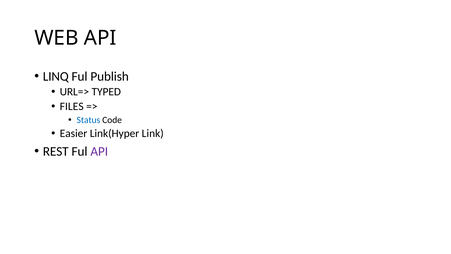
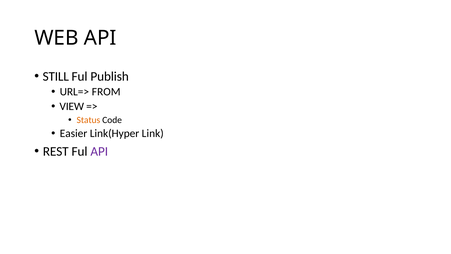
LINQ: LINQ -> STILL (56, 76)
TYPED: TYPED -> FROM (106, 92)
FILES: FILES -> VIEW (72, 106)
Status colour: blue -> orange (88, 120)
